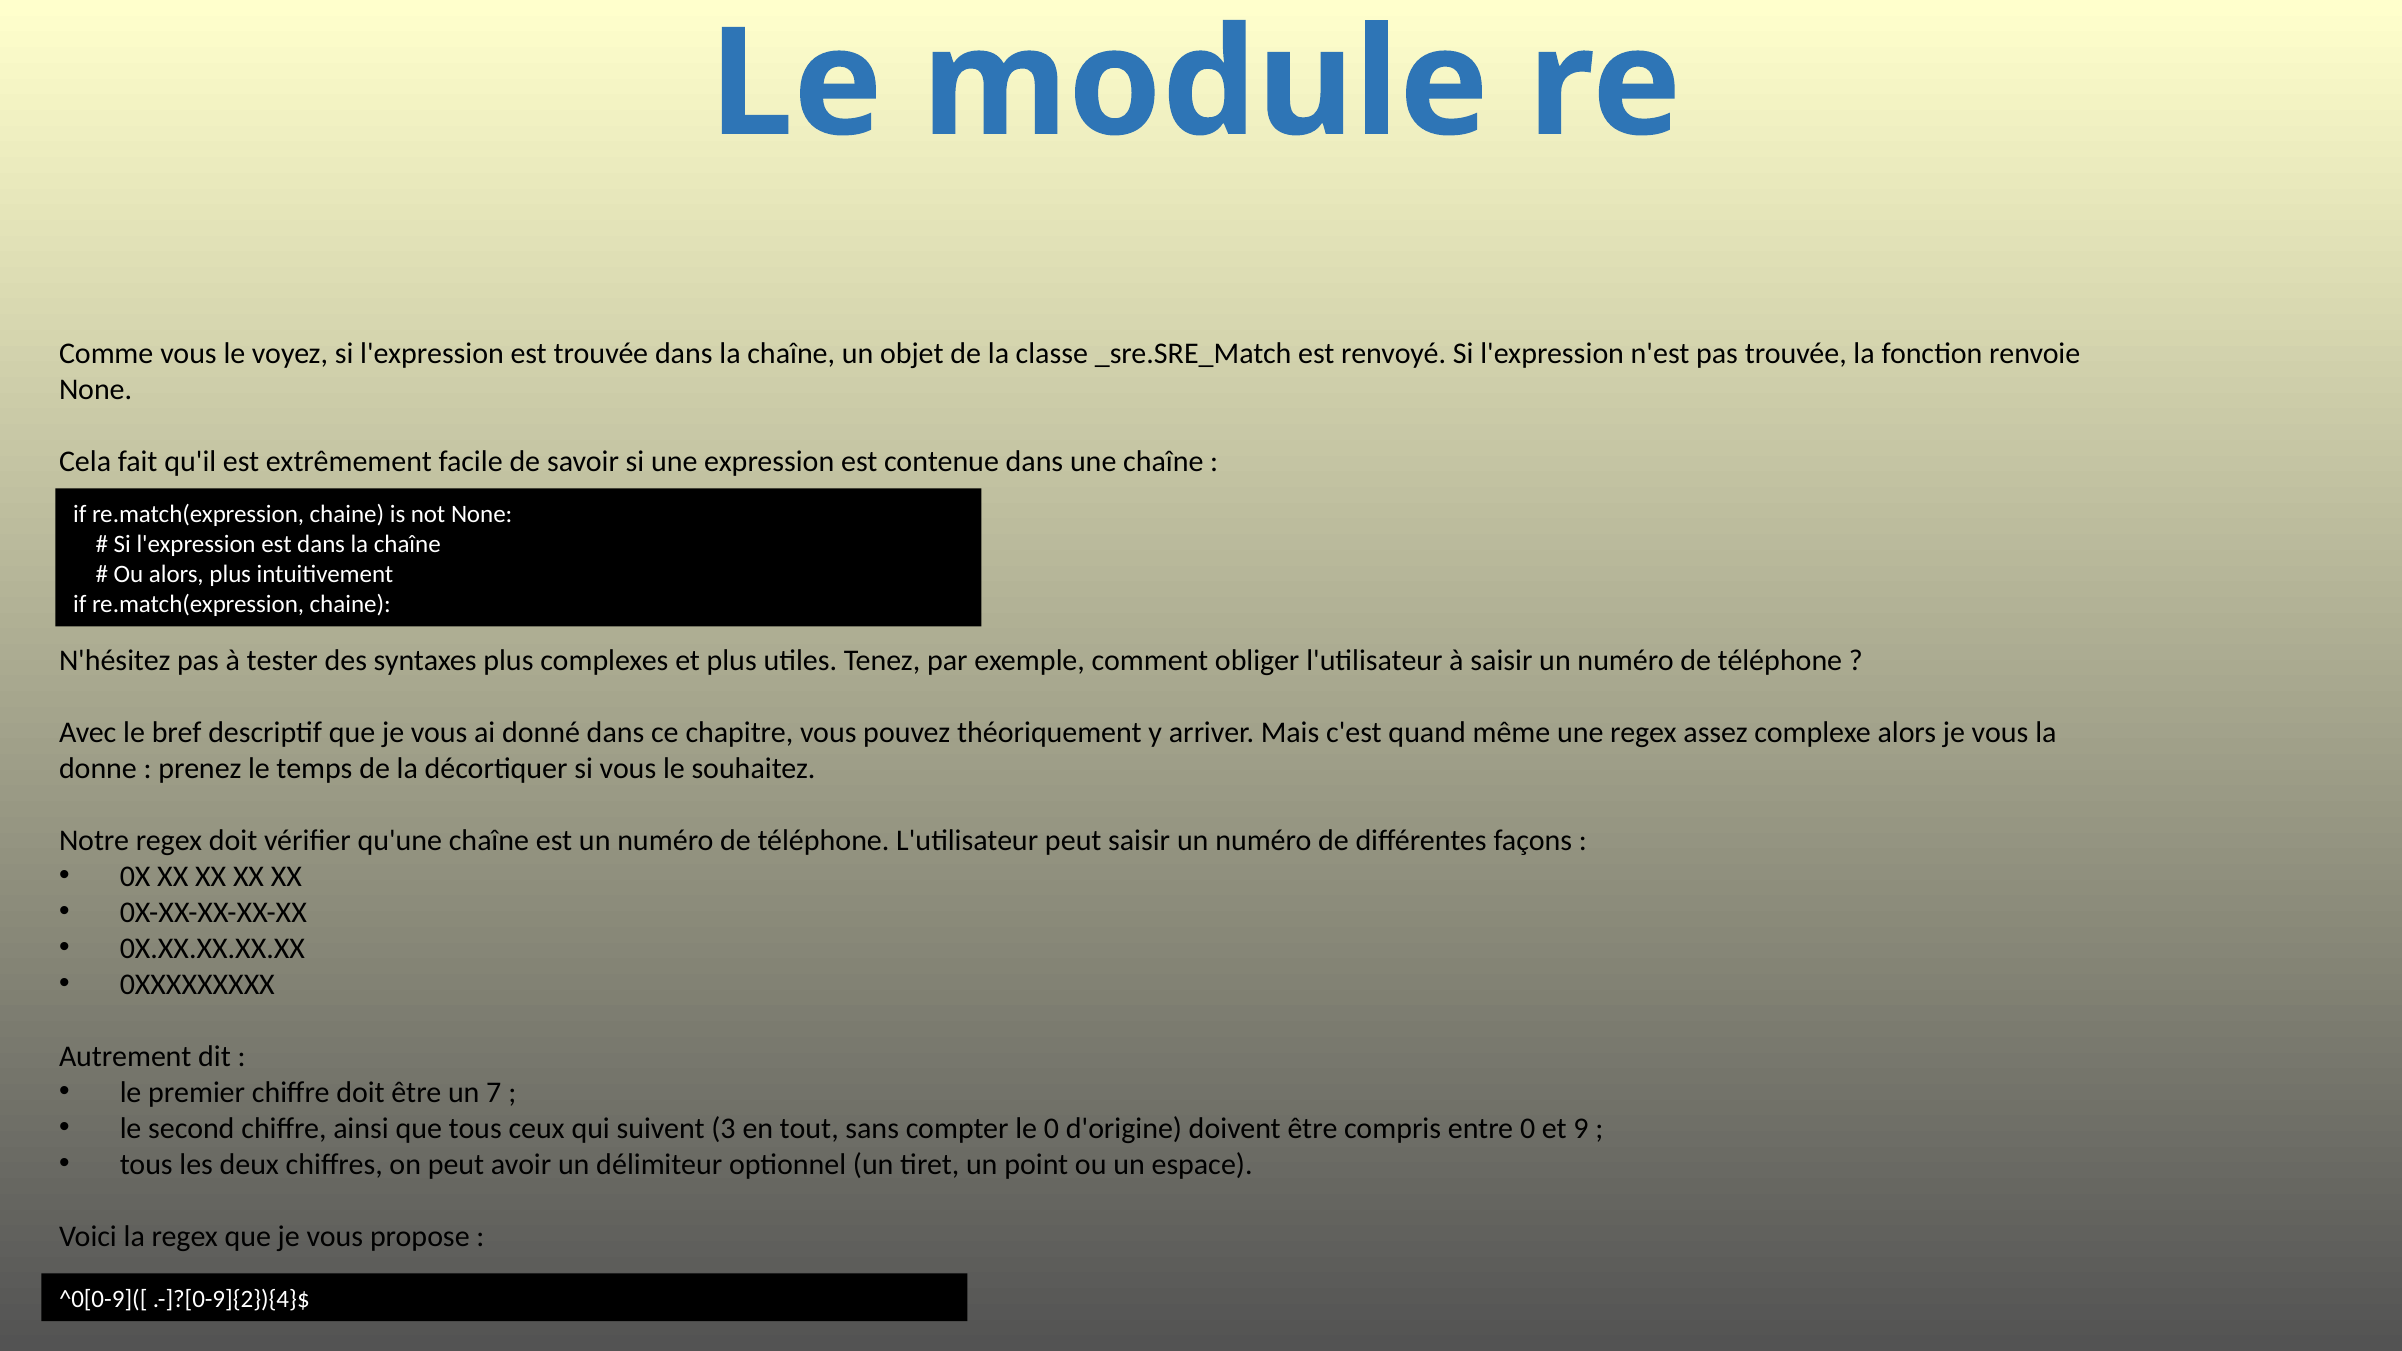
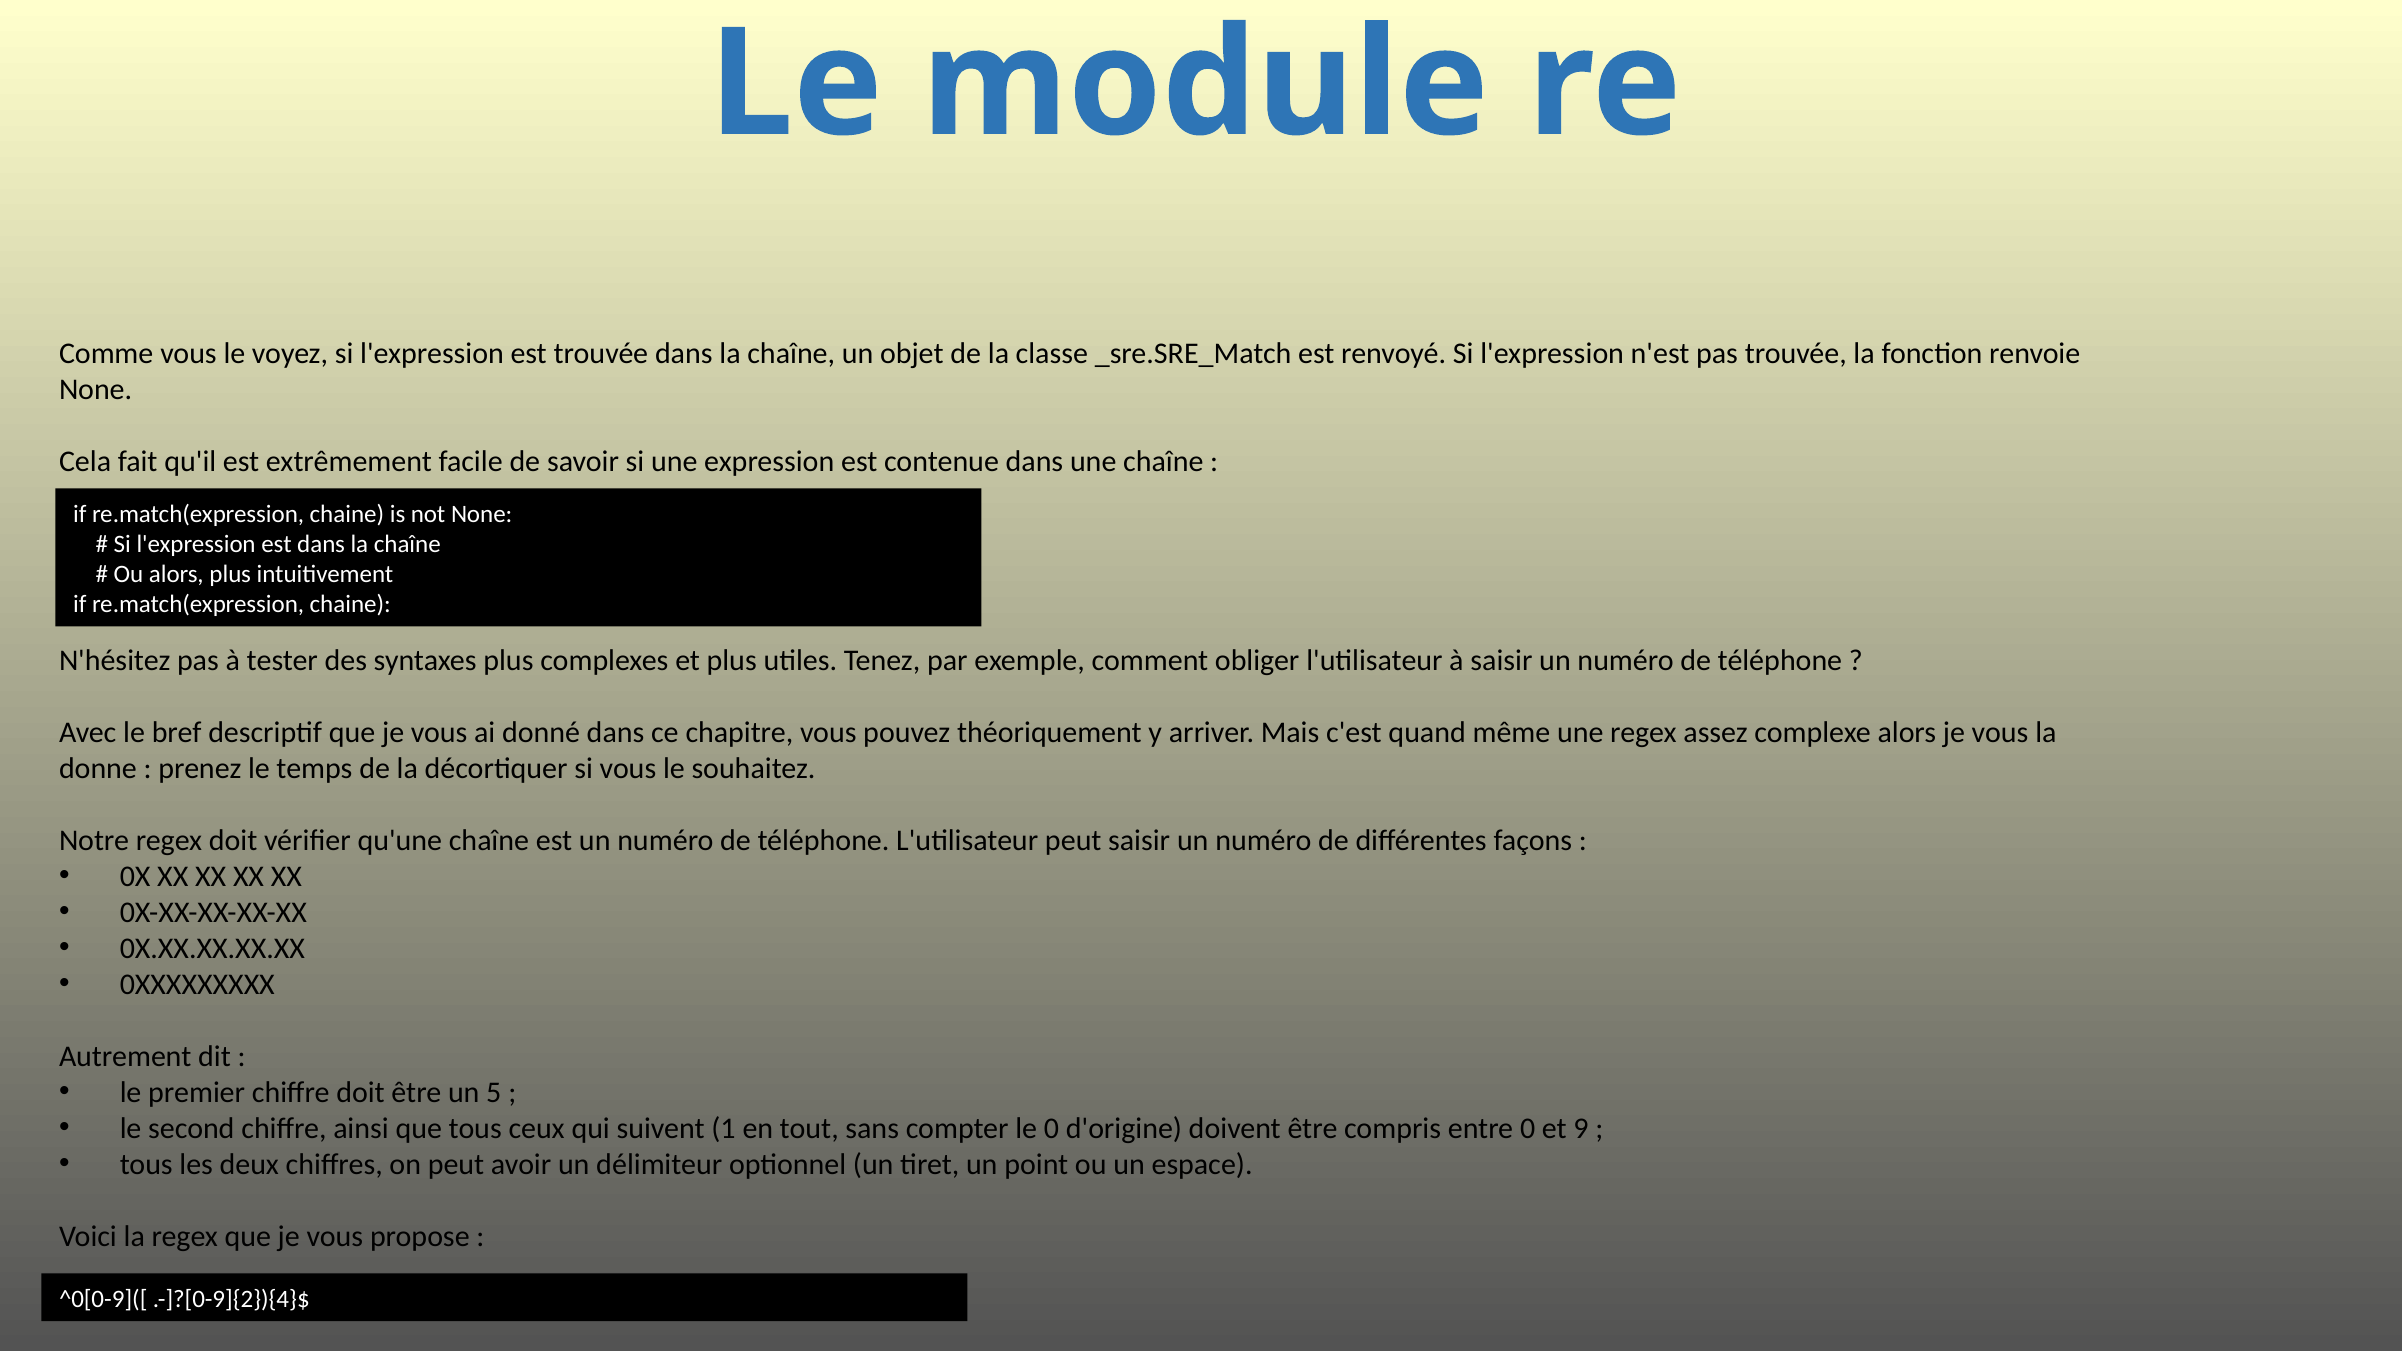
7: 7 -> 5 (494, 1093)
3: 3 -> 1 (724, 1129)
